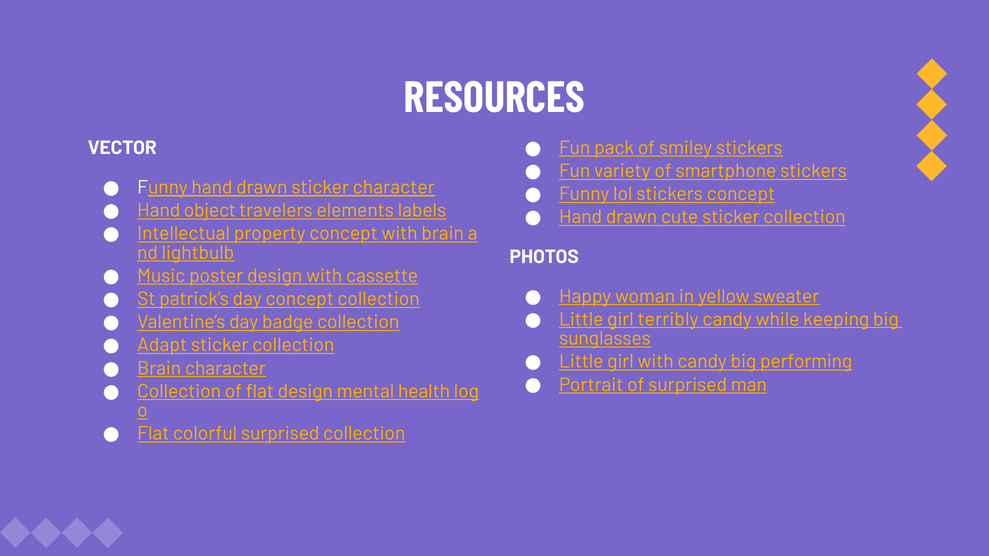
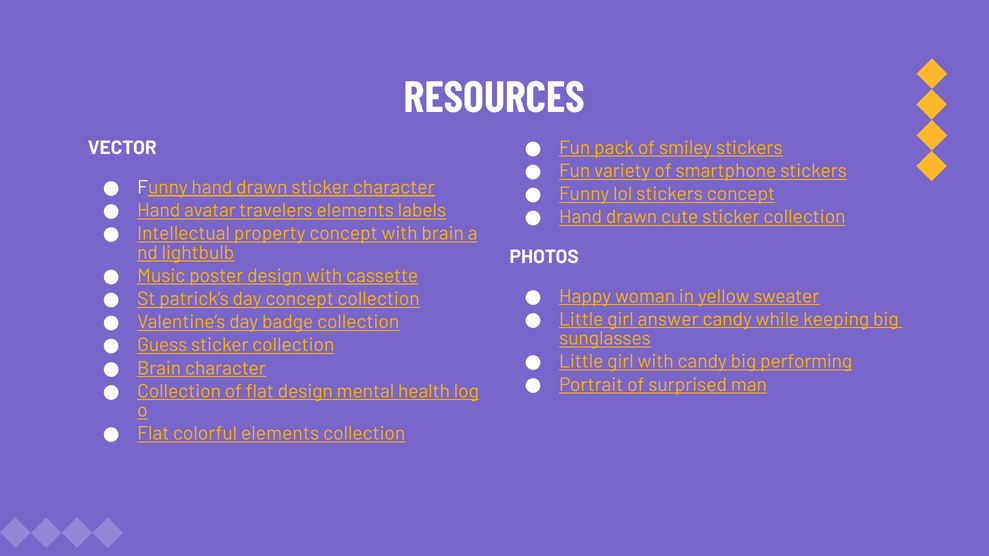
object: object -> avatar (210, 211)
terribly: terribly -> answer (668, 319)
Adapt: Adapt -> Guess (162, 345)
colorful surprised: surprised -> elements (280, 434)
